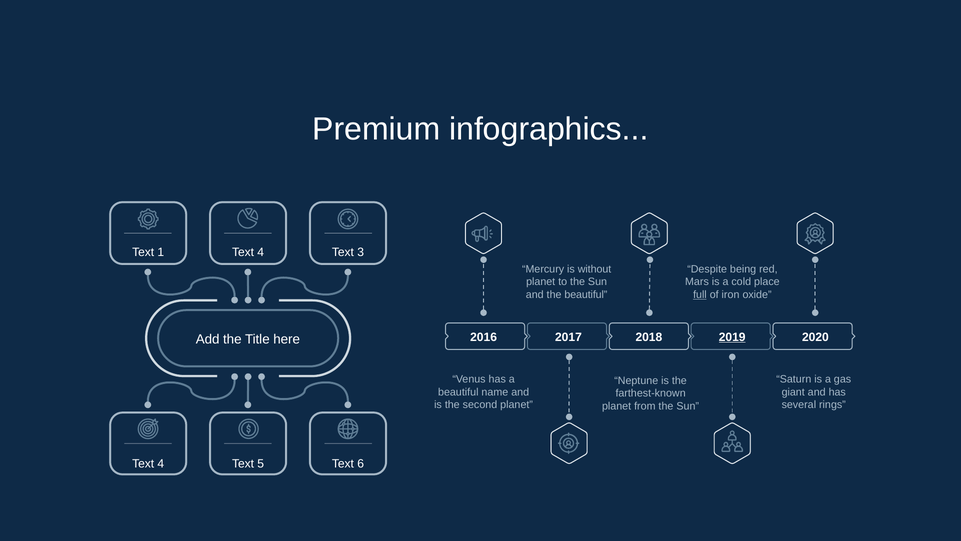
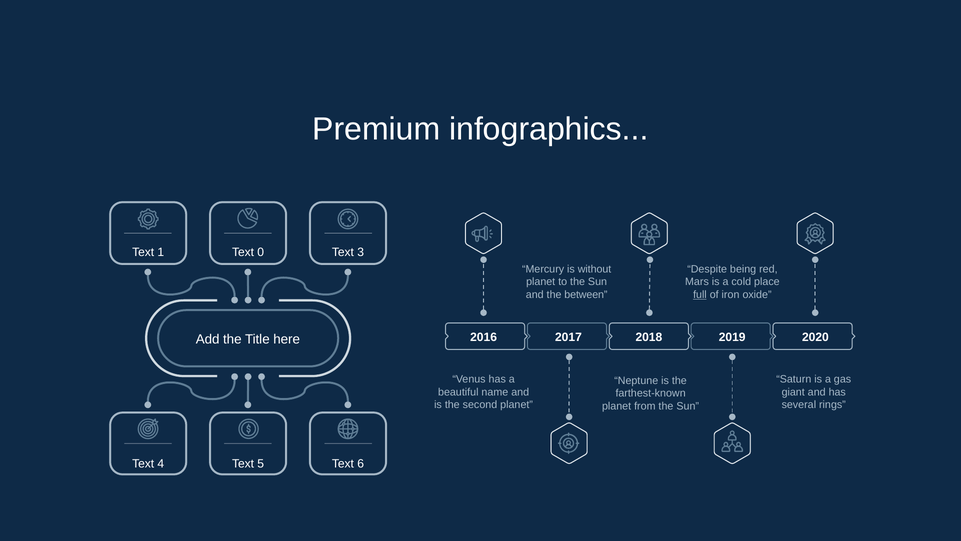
1 Text 4: 4 -> 0 (261, 252)
the beautiful: beautiful -> between (586, 295)
2019 underline: present -> none (732, 337)
